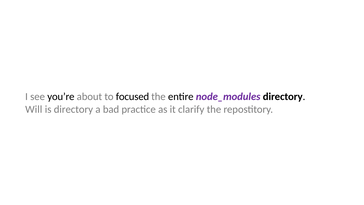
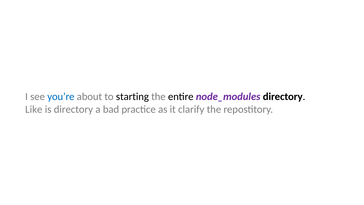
you’re colour: black -> blue (61, 97)
focused: focused -> starting (132, 97)
Will: Will -> Like (34, 109)
